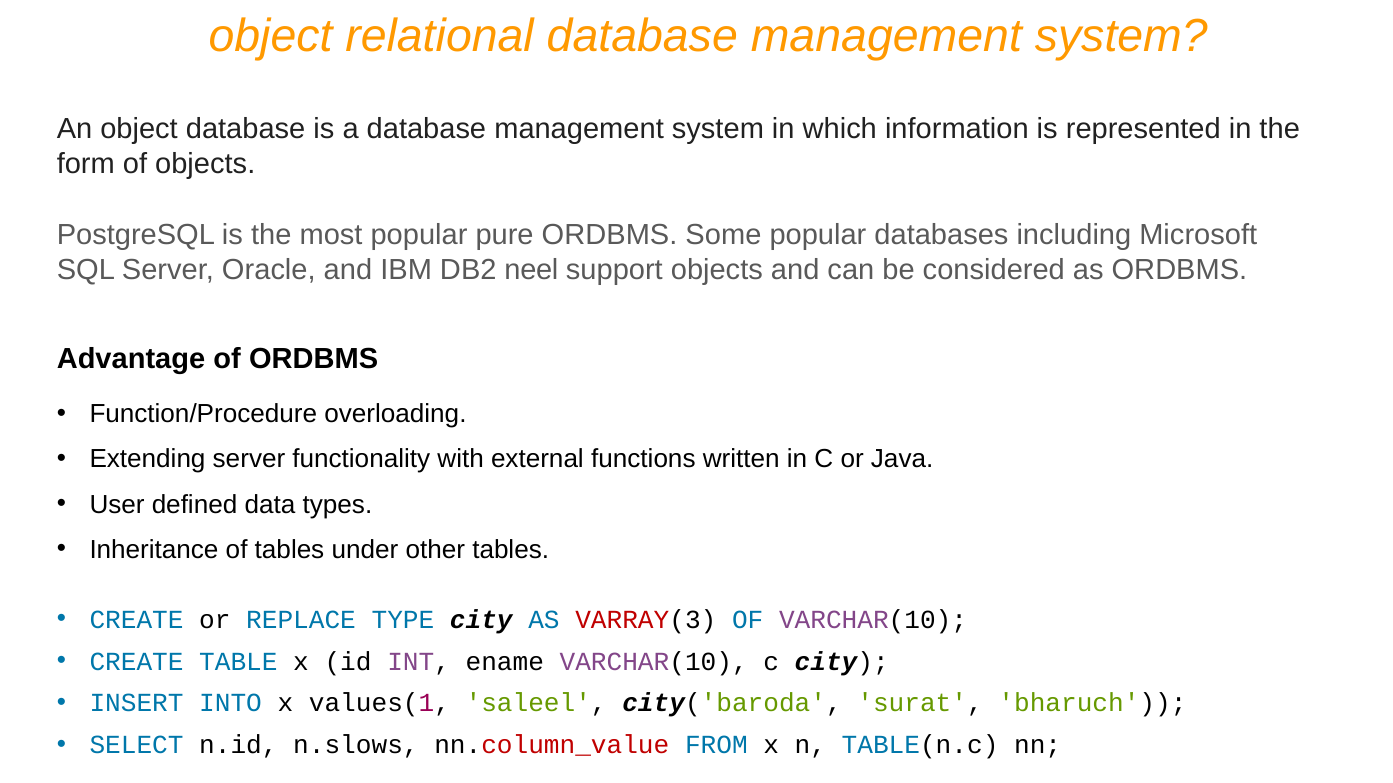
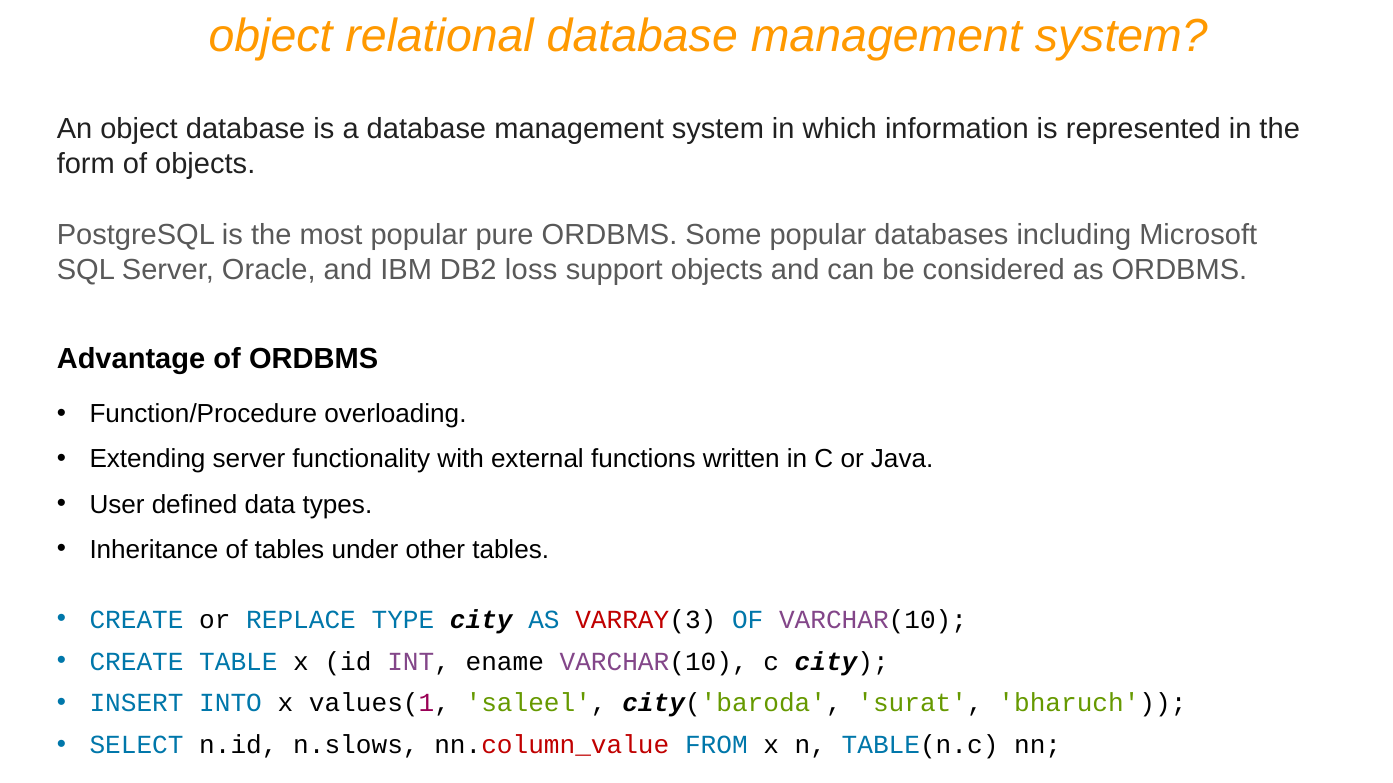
neel: neel -> loss (531, 270)
